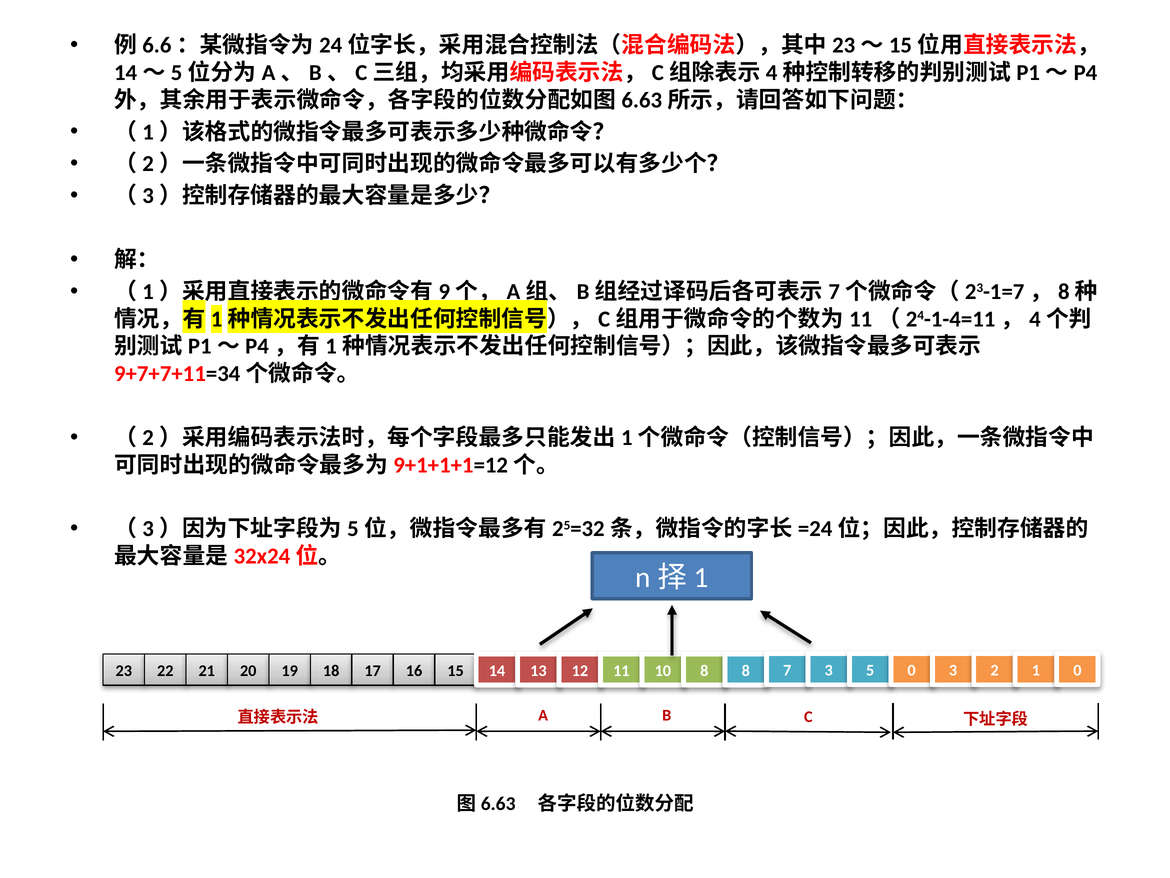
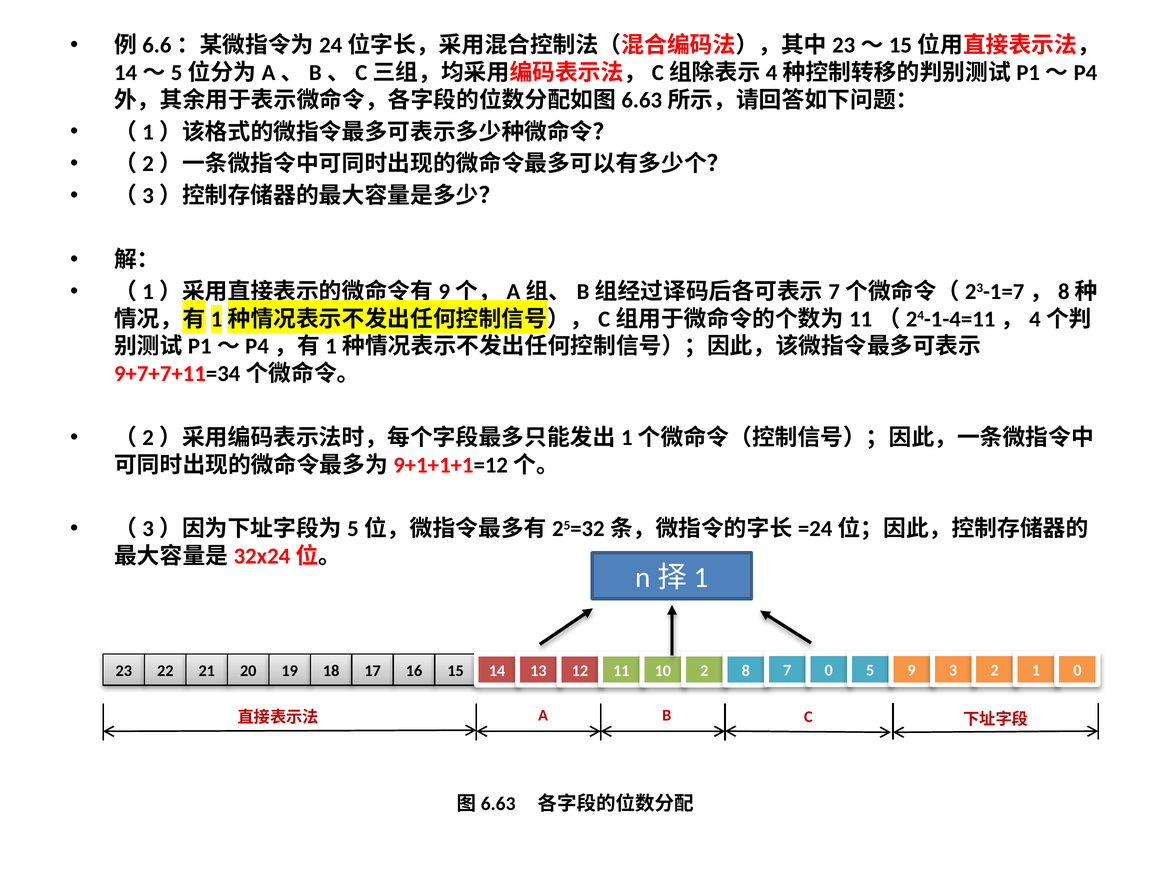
10 8: 8 -> 2 (704, 670)
7 3: 3 -> 0 (829, 670)
5 0: 0 -> 9 (912, 670)
